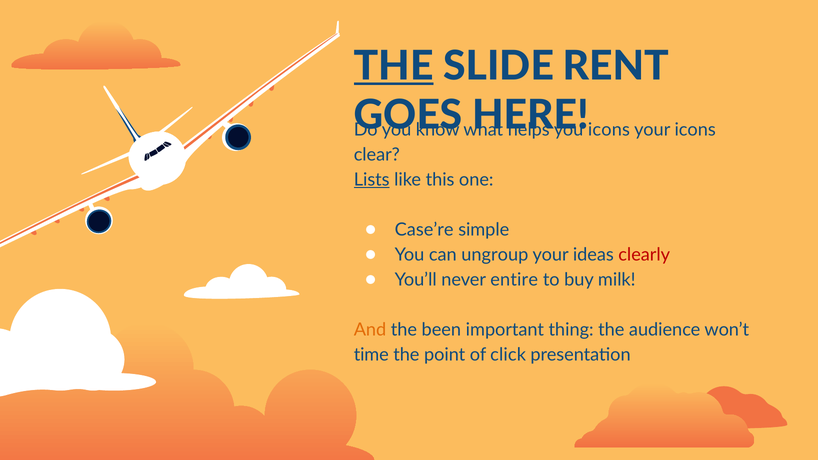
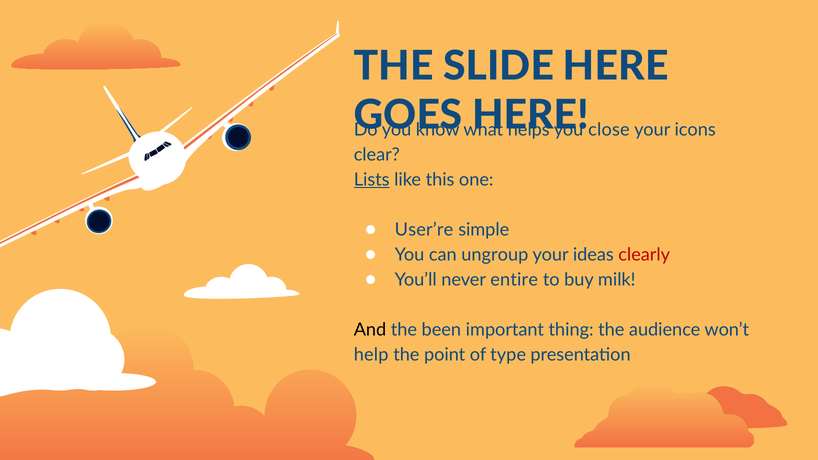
THE underline: present -> none (394, 66)
SLIDE RENT: RENT -> HERE (616, 66)
icons: icons -> close (609, 130)
Case’re: Case’re -> User’re (424, 230)
And colour: orange -> black (370, 330)
time: time -> help (371, 355)
click: click -> type (508, 355)
